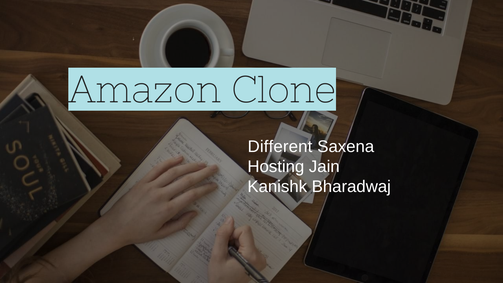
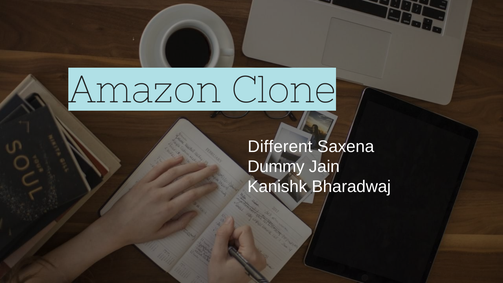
Hosting: Hosting -> Dummy (276, 167)
